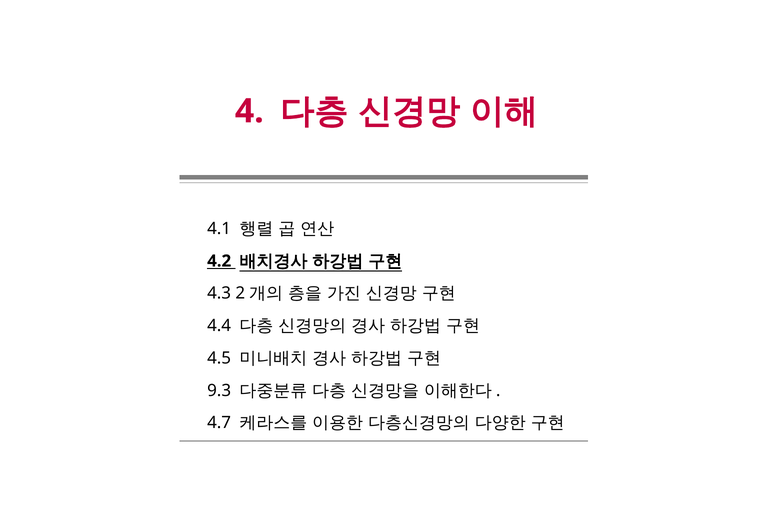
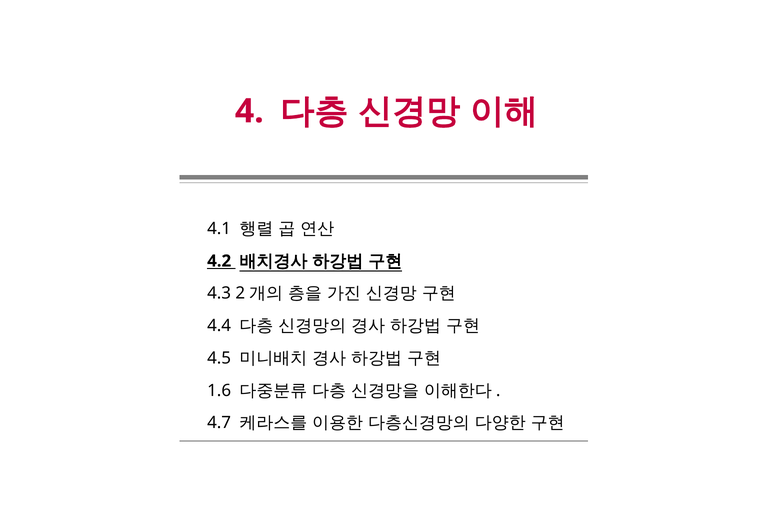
9.3: 9.3 -> 1.6 (219, 391)
